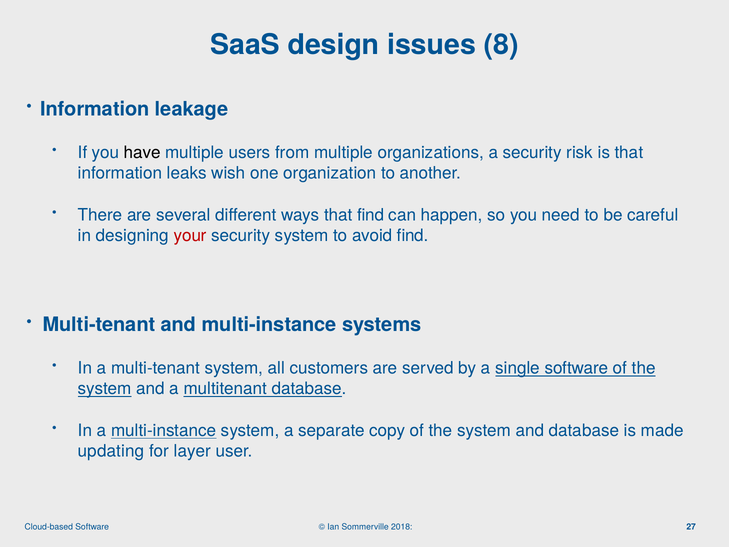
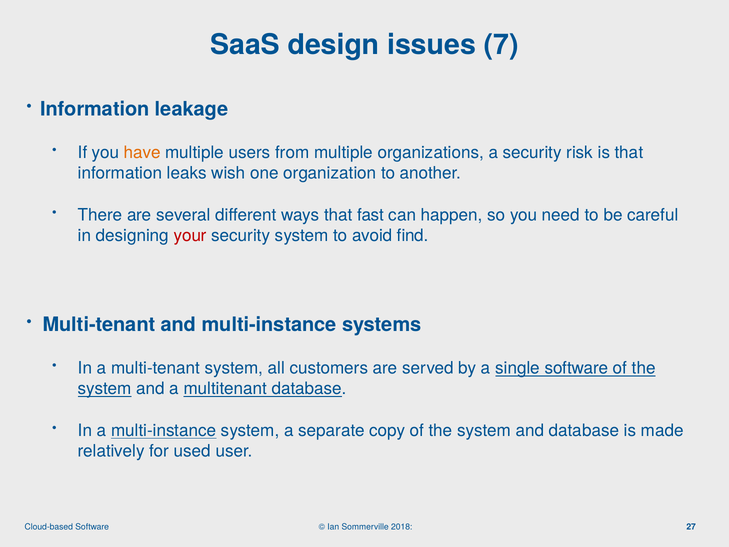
8: 8 -> 7 (501, 45)
have colour: black -> orange (142, 153)
that find: find -> fast (371, 215)
updating: updating -> relatively (111, 451)
layer: layer -> used (192, 451)
